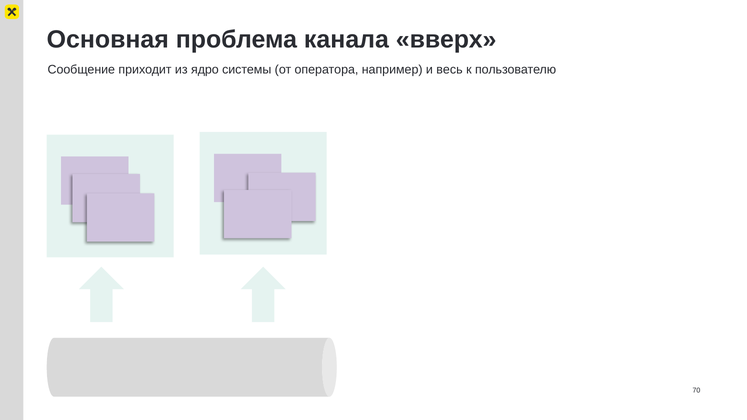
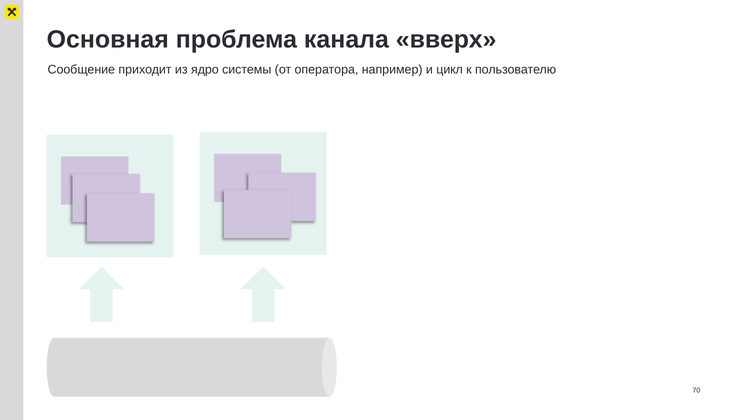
весь: весь -> цикл (450, 69)
